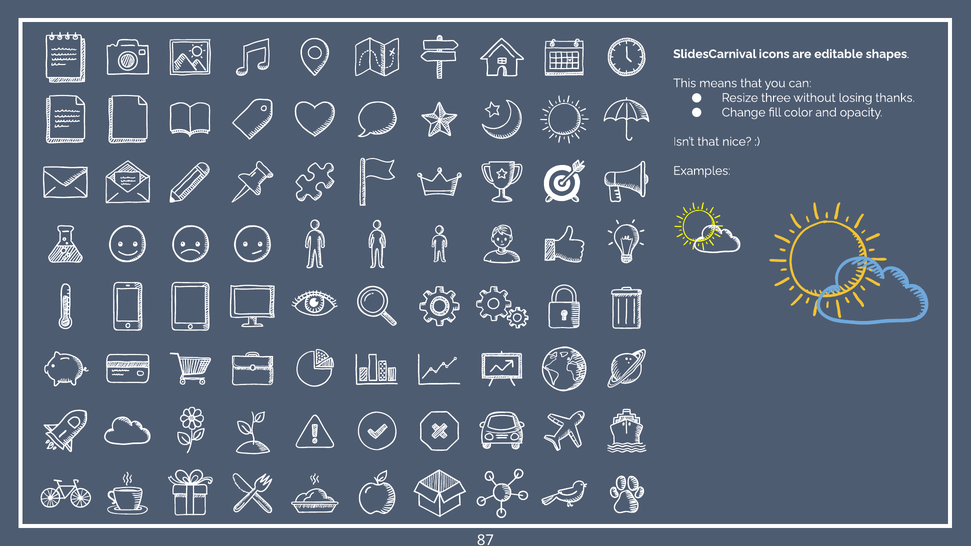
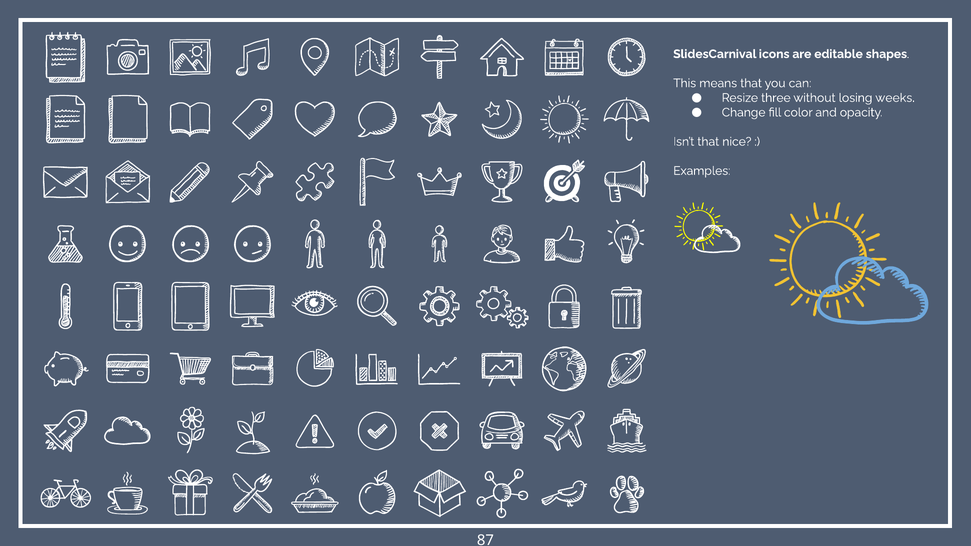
thanks: thanks -> weeks (895, 98)
